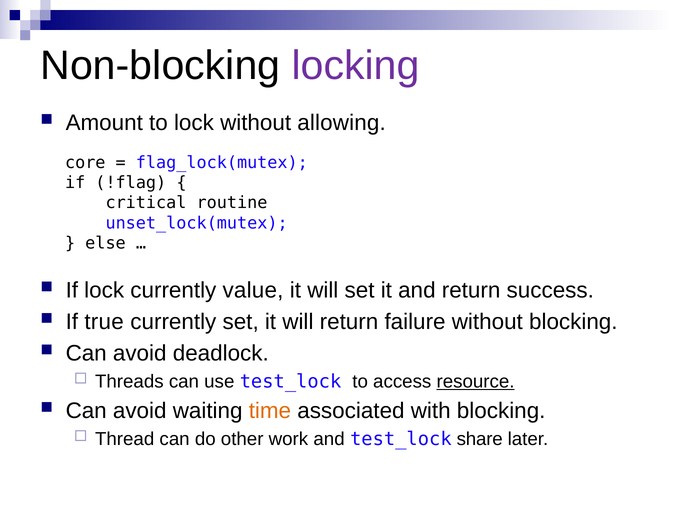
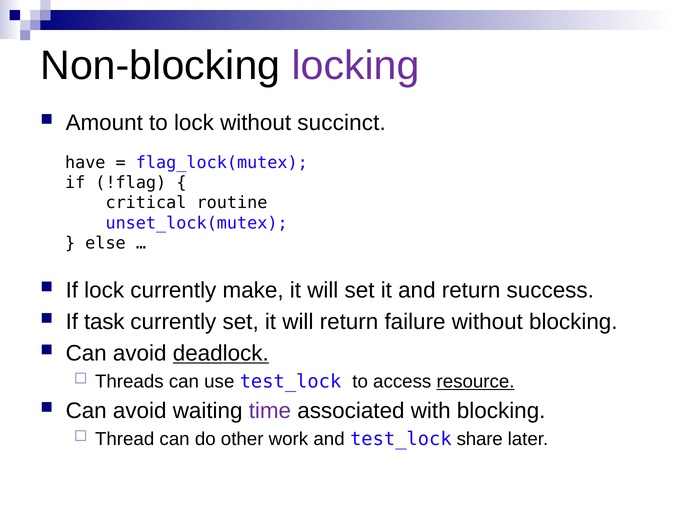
allowing: allowing -> succinct (342, 123)
core: core -> have (85, 162)
value: value -> make (253, 290)
true: true -> task (104, 322)
deadlock underline: none -> present (221, 353)
time colour: orange -> purple (270, 411)
